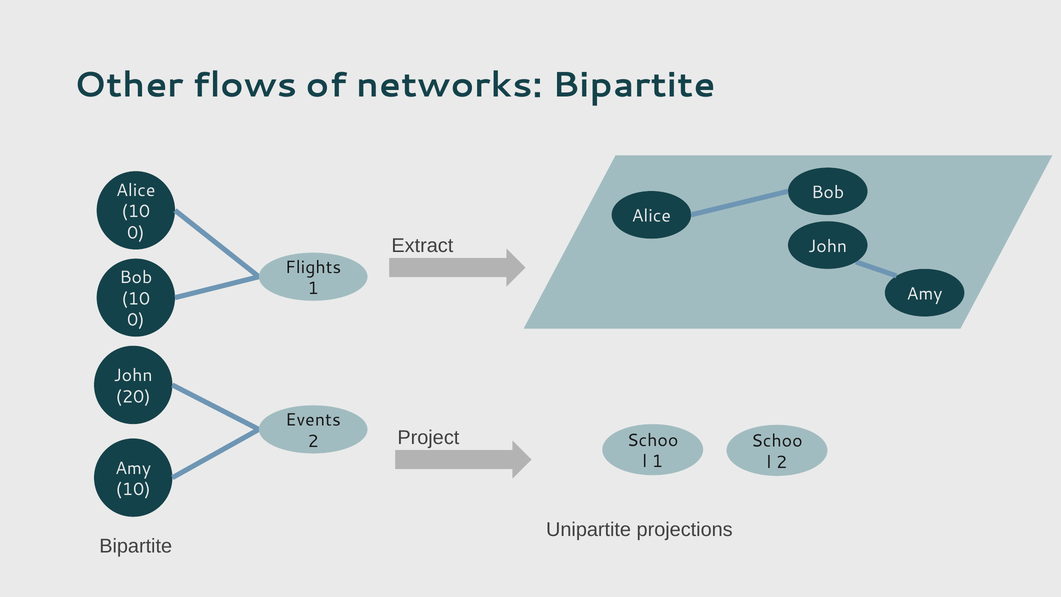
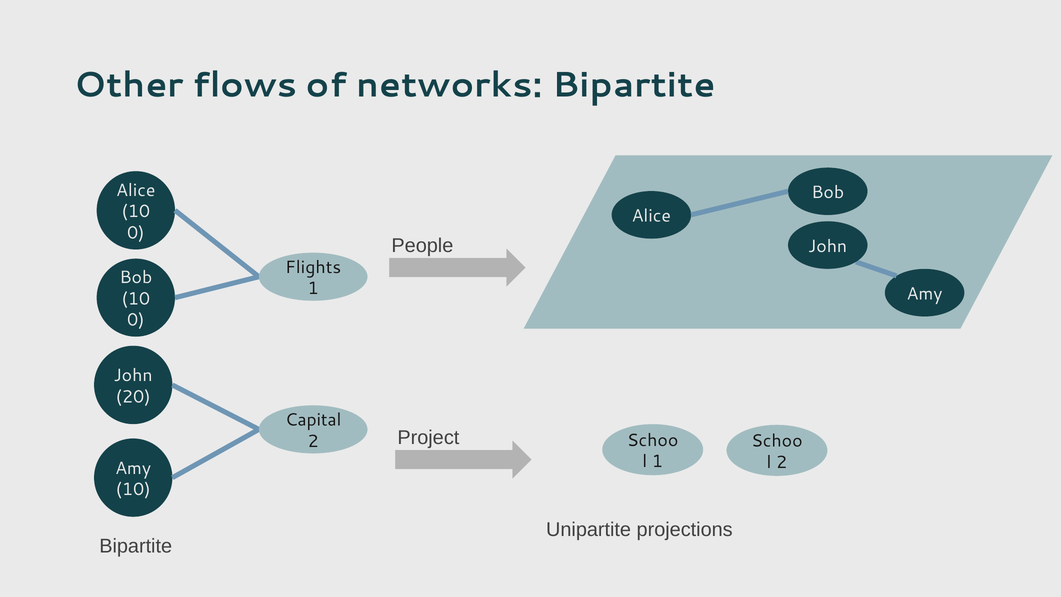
Extract: Extract -> People (422, 246)
Events: Events -> Capital (313, 420)
